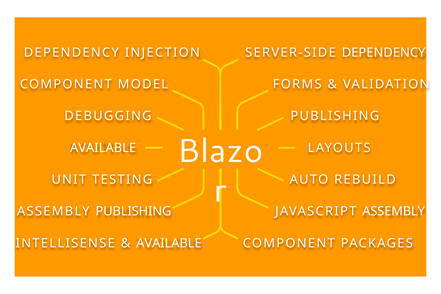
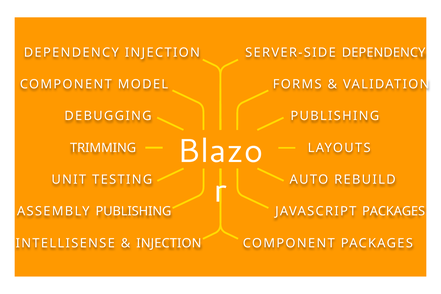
AVAILABLE: AVAILABLE -> TRIMMING (103, 148)
JAVASCRIPT ASSEMBLY: ASSEMBLY -> PACKAGES (394, 211)
AVAILABLE: AVAILABLE -> INJECTION (169, 243)
